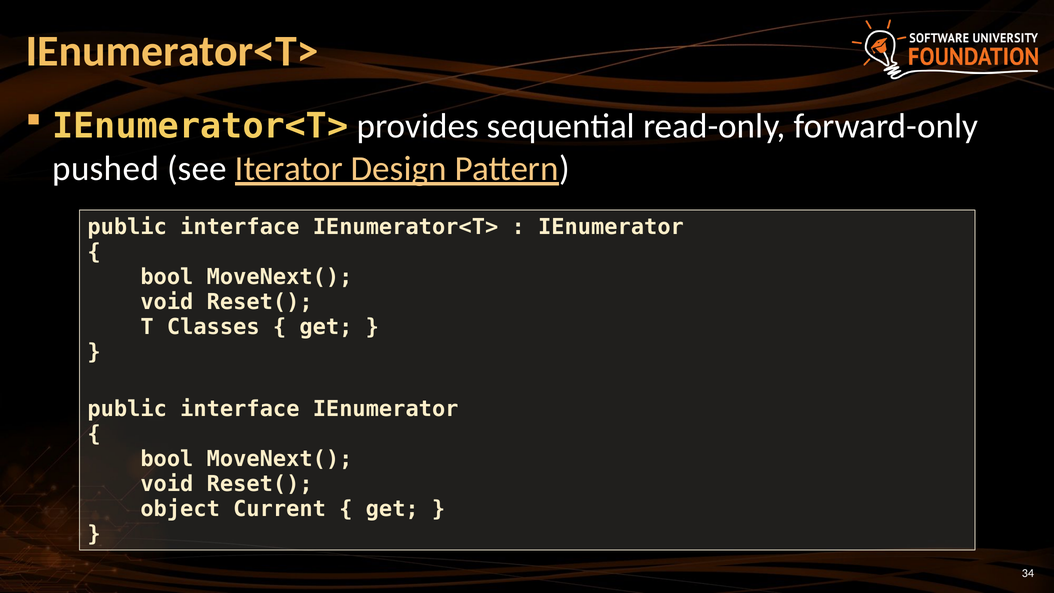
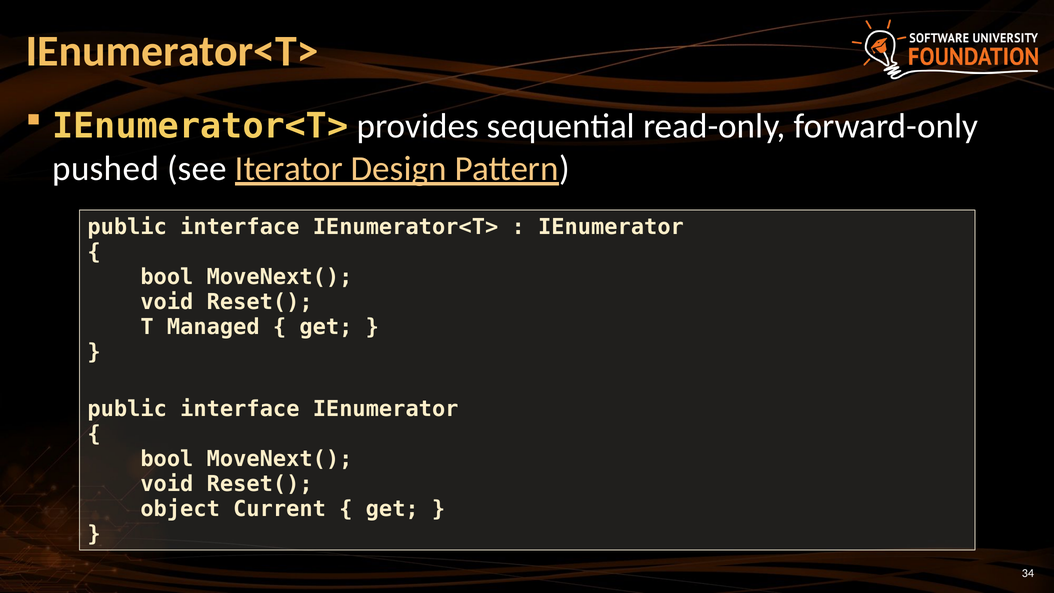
Classes: Classes -> Managed (213, 327)
